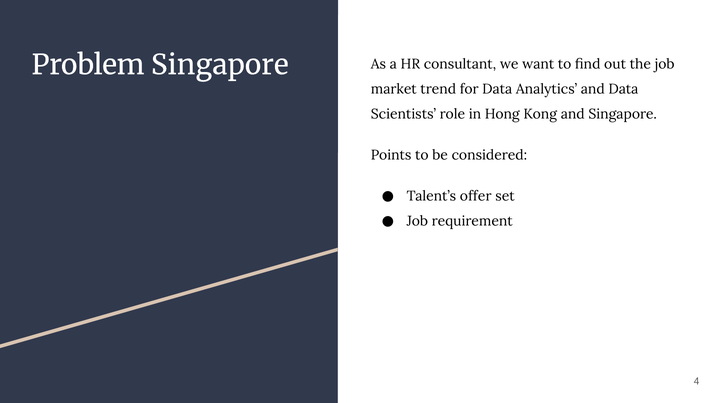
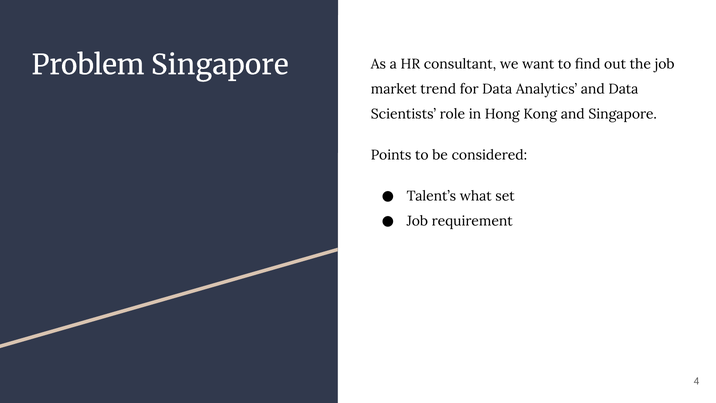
offer: offer -> what (476, 196)
